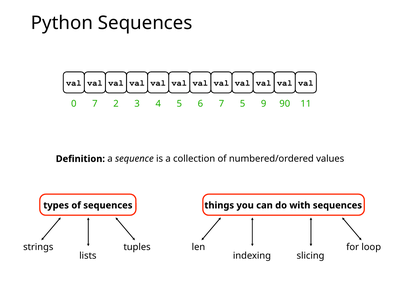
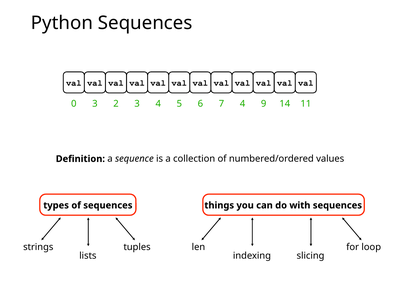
0 7: 7 -> 3 (95, 104)
7 5: 5 -> 4 (243, 104)
90: 90 -> 14 (285, 104)
